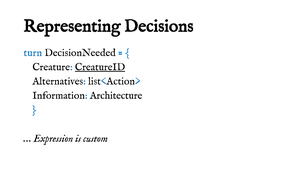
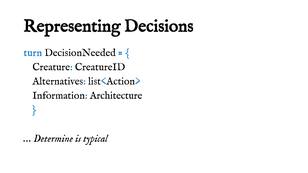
CreatureID underline: present -> none (100, 67)
Expression: Expression -> Determine (53, 139)
custom: custom -> typical (95, 139)
